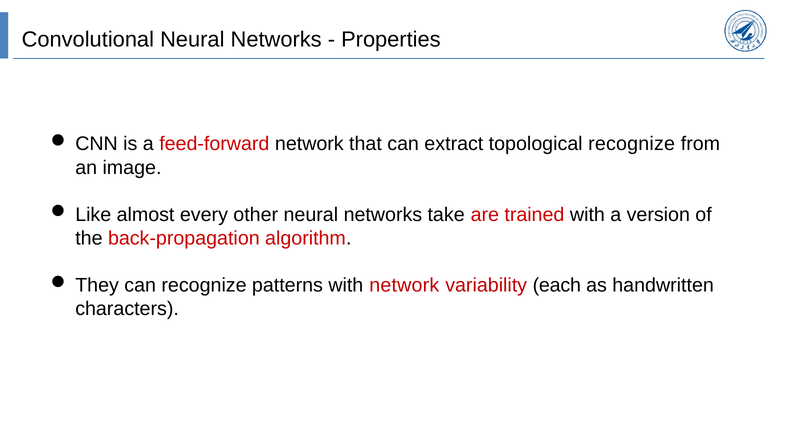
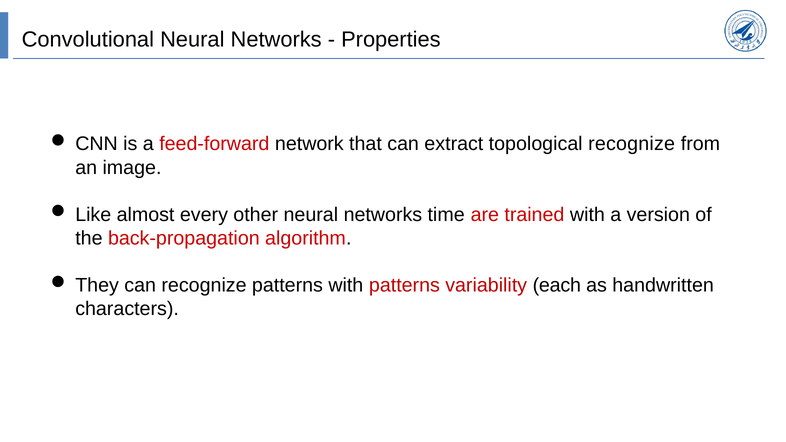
take: take -> time (446, 215)
with network: network -> patterns (404, 285)
